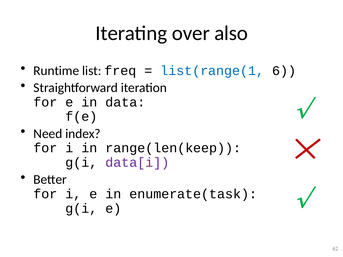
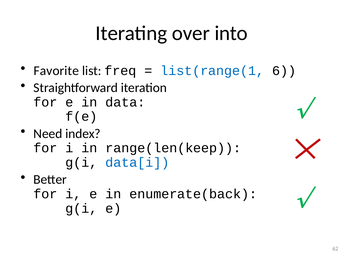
also: also -> into (231, 33)
Runtime: Runtime -> Favorite (56, 71)
data[i colour: purple -> blue (137, 163)
enumerate(task: enumerate(task -> enumerate(back (193, 194)
